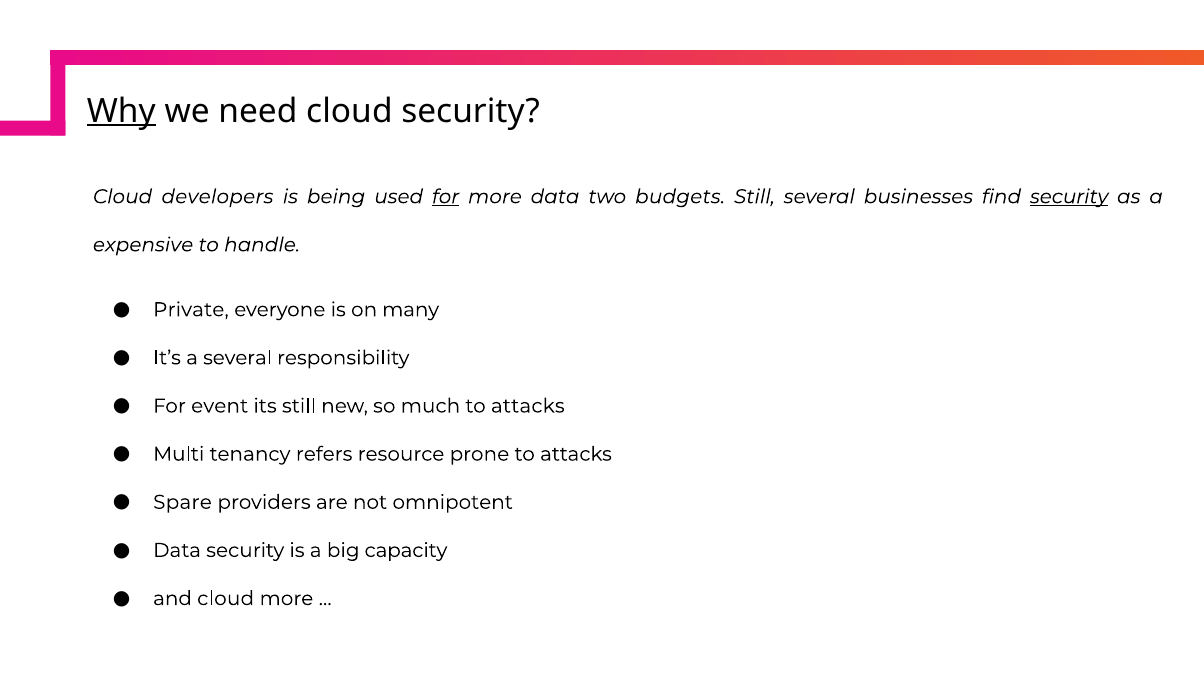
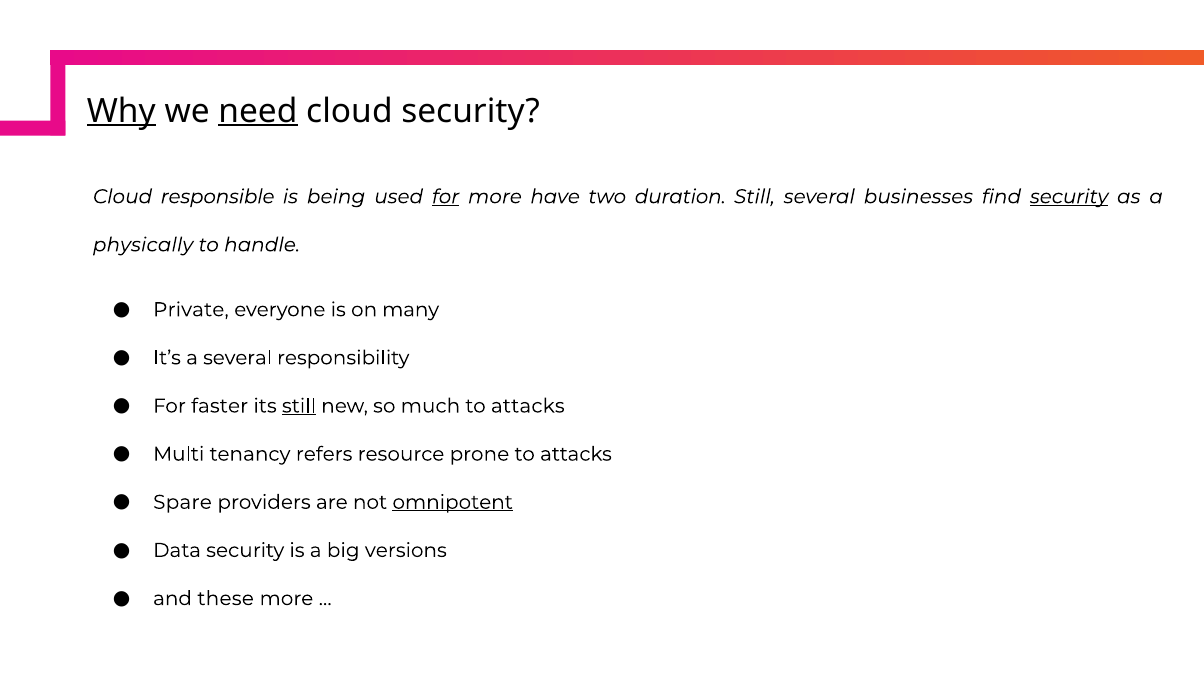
need underline: none -> present (258, 111)
developers: developers -> responsible (218, 197)
more data: data -> have (555, 197)
budgets: budgets -> duration (680, 197)
expensive: expensive -> physically (143, 245)
event: event -> faster (220, 406)
still underline: none -> present (299, 406)
omnipotent underline: none -> present (453, 502)
capacity: capacity -> versions (406, 551)
and cloud: cloud -> these (226, 599)
